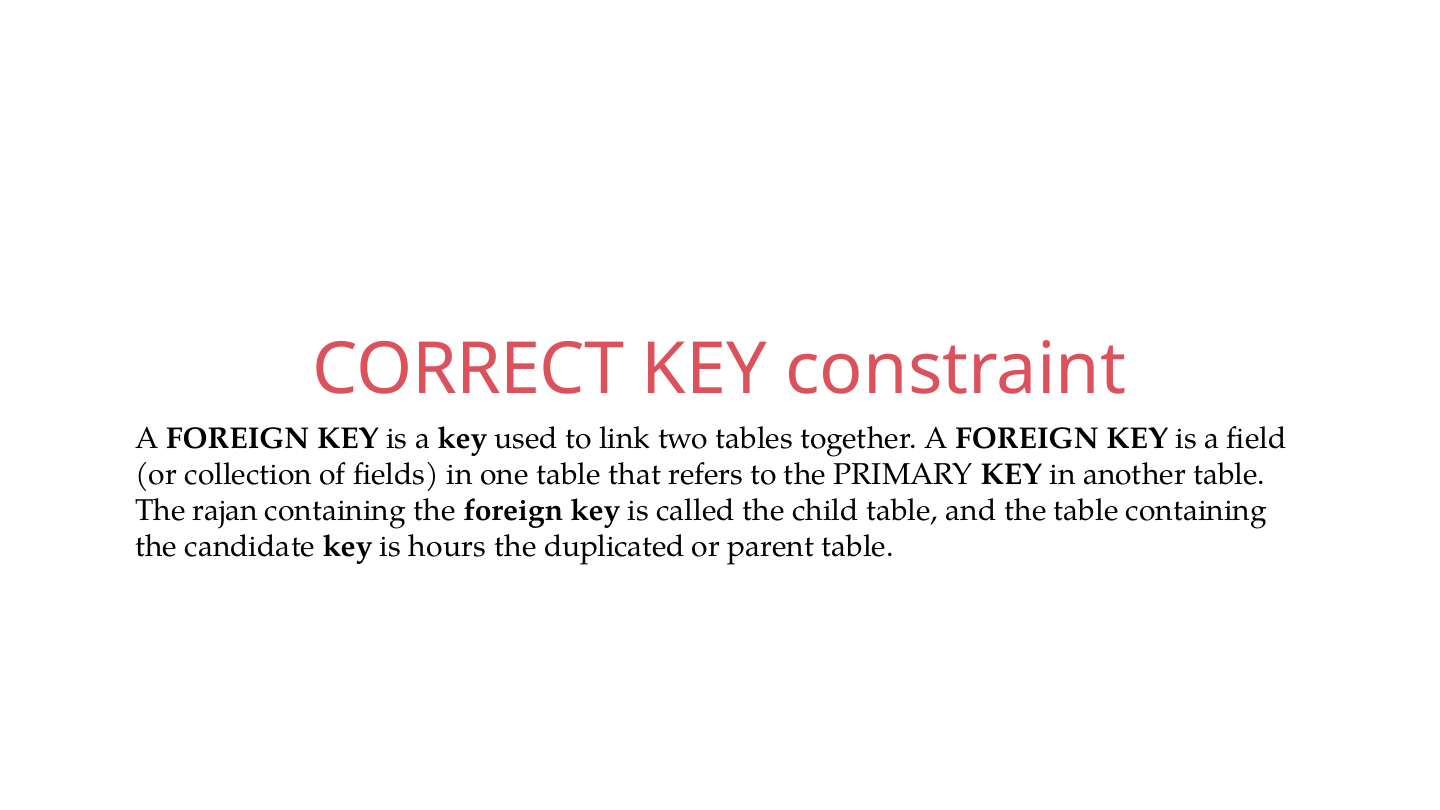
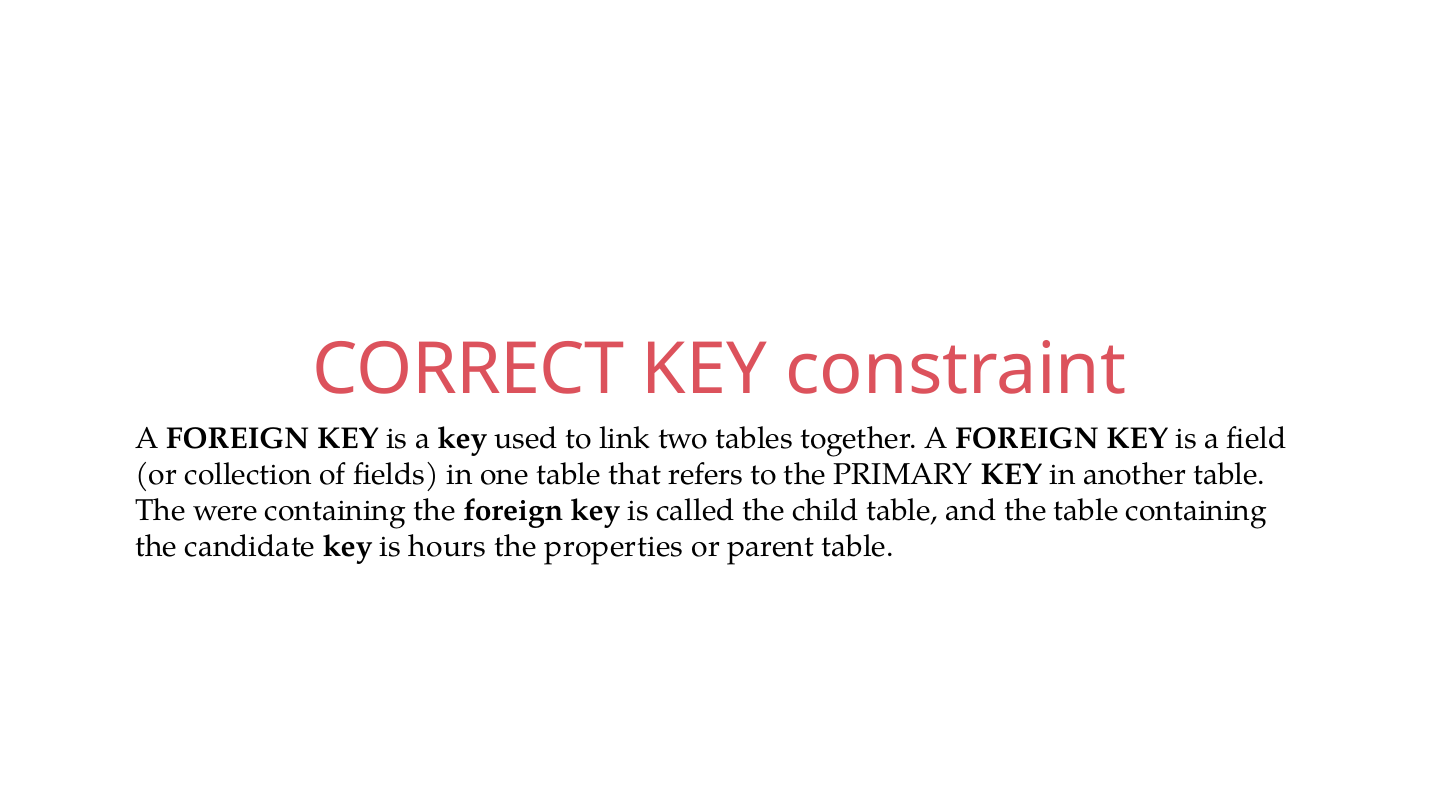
rajan: rajan -> were (225, 510)
duplicated: duplicated -> properties (614, 546)
